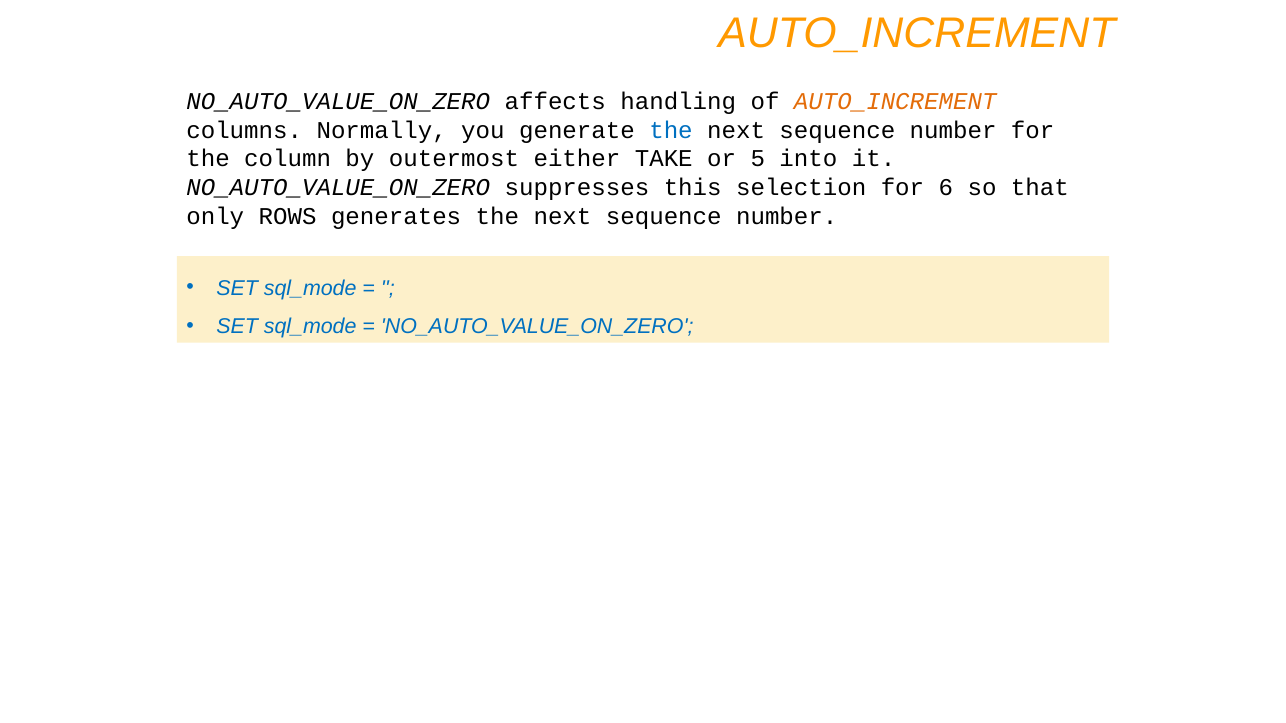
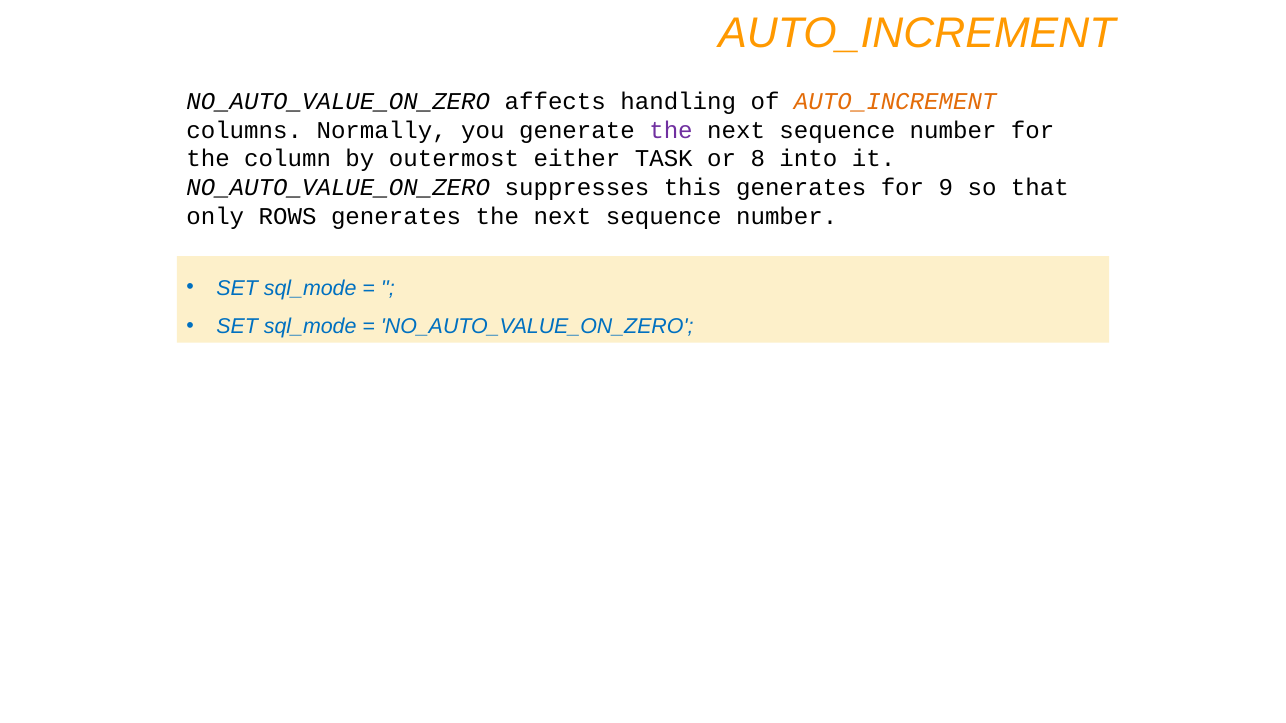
the colour: blue -> purple (671, 130)
TAKE: TAKE -> TASK (664, 159)
5: 5 -> 8 (758, 159)
this selection: selection -> generates (801, 188)
6: 6 -> 9 (946, 188)
